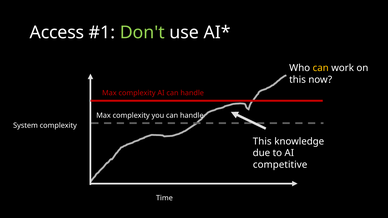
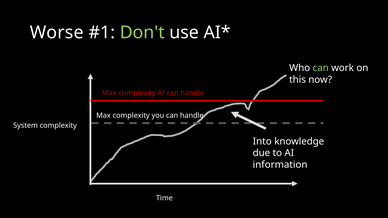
Access: Access -> Worse (57, 33)
can colour: yellow -> light green (321, 68)
This: This -> Into (262, 142)
competitive: competitive -> information (280, 165)
